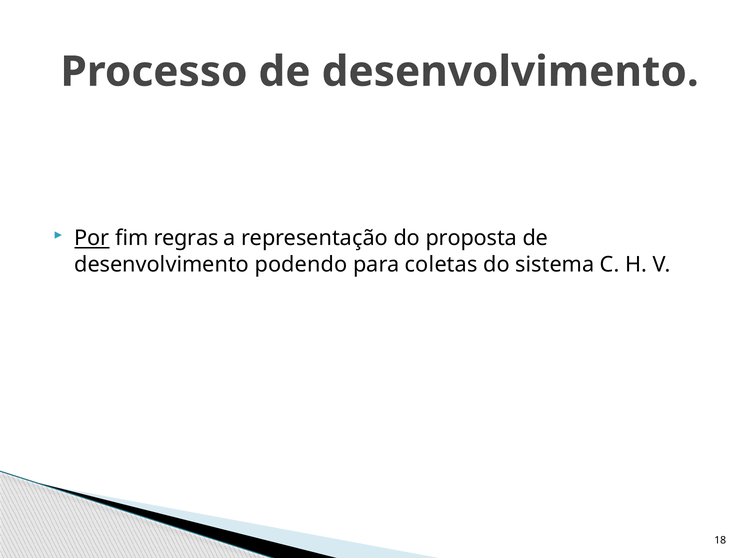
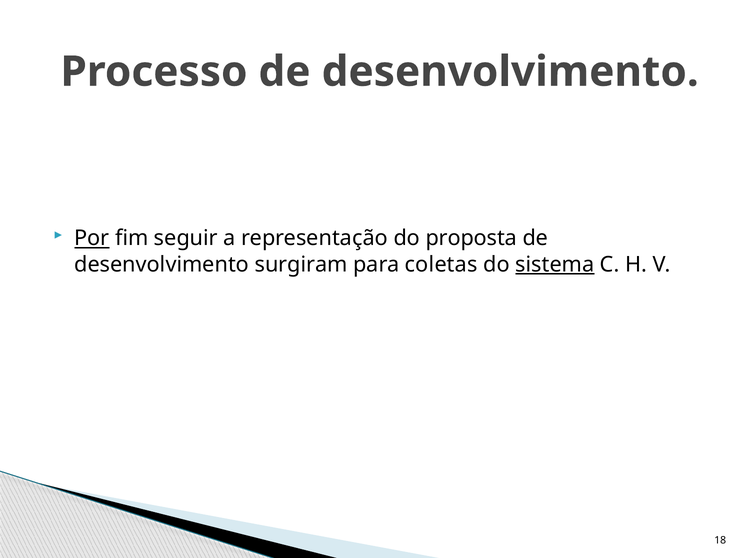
regras: regras -> seguir (186, 238)
podendo: podendo -> surgiram (301, 264)
sistema underline: none -> present (555, 264)
